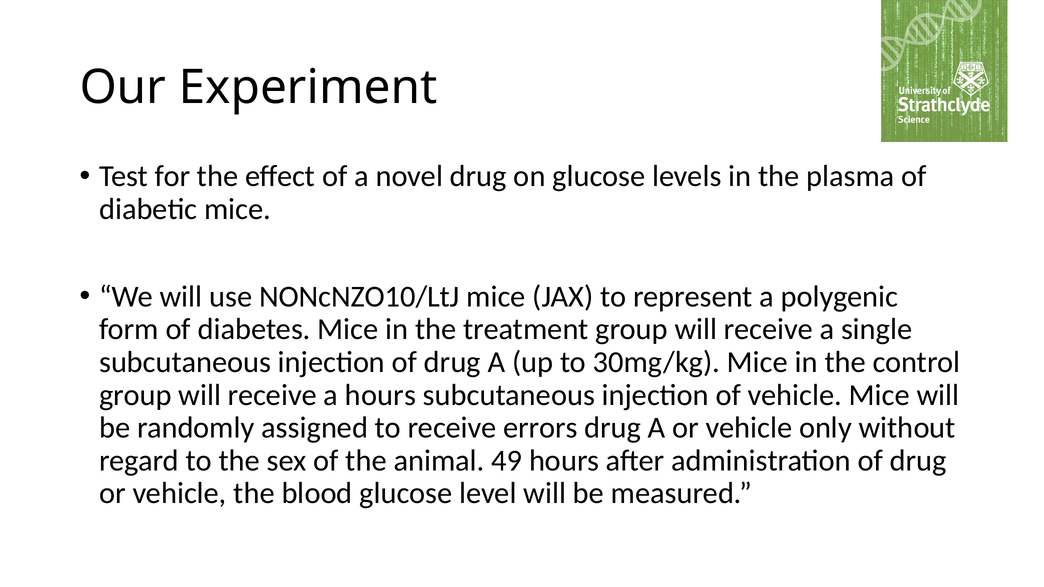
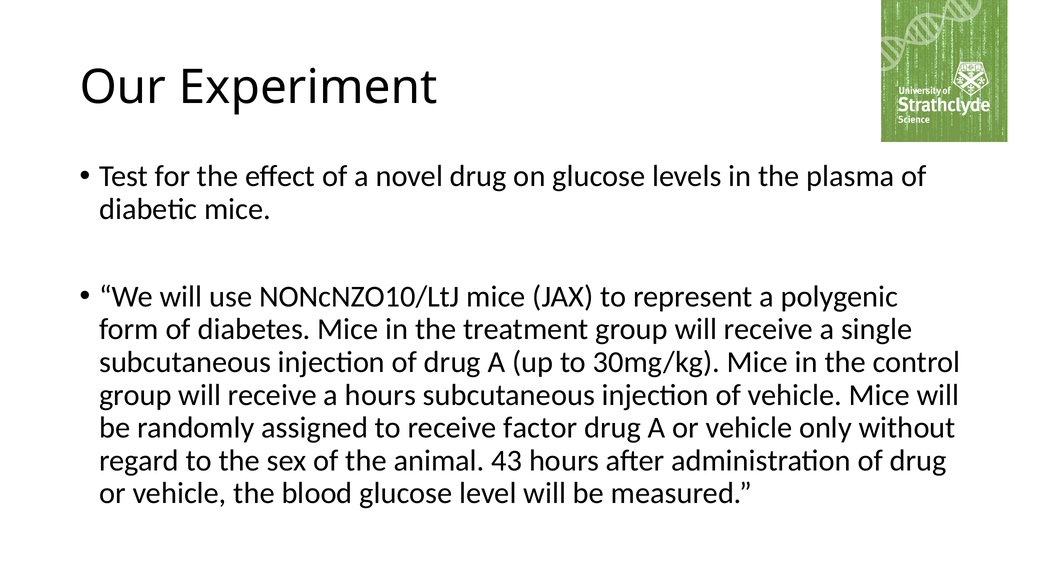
errors: errors -> factor (540, 428)
49: 49 -> 43 (507, 461)
